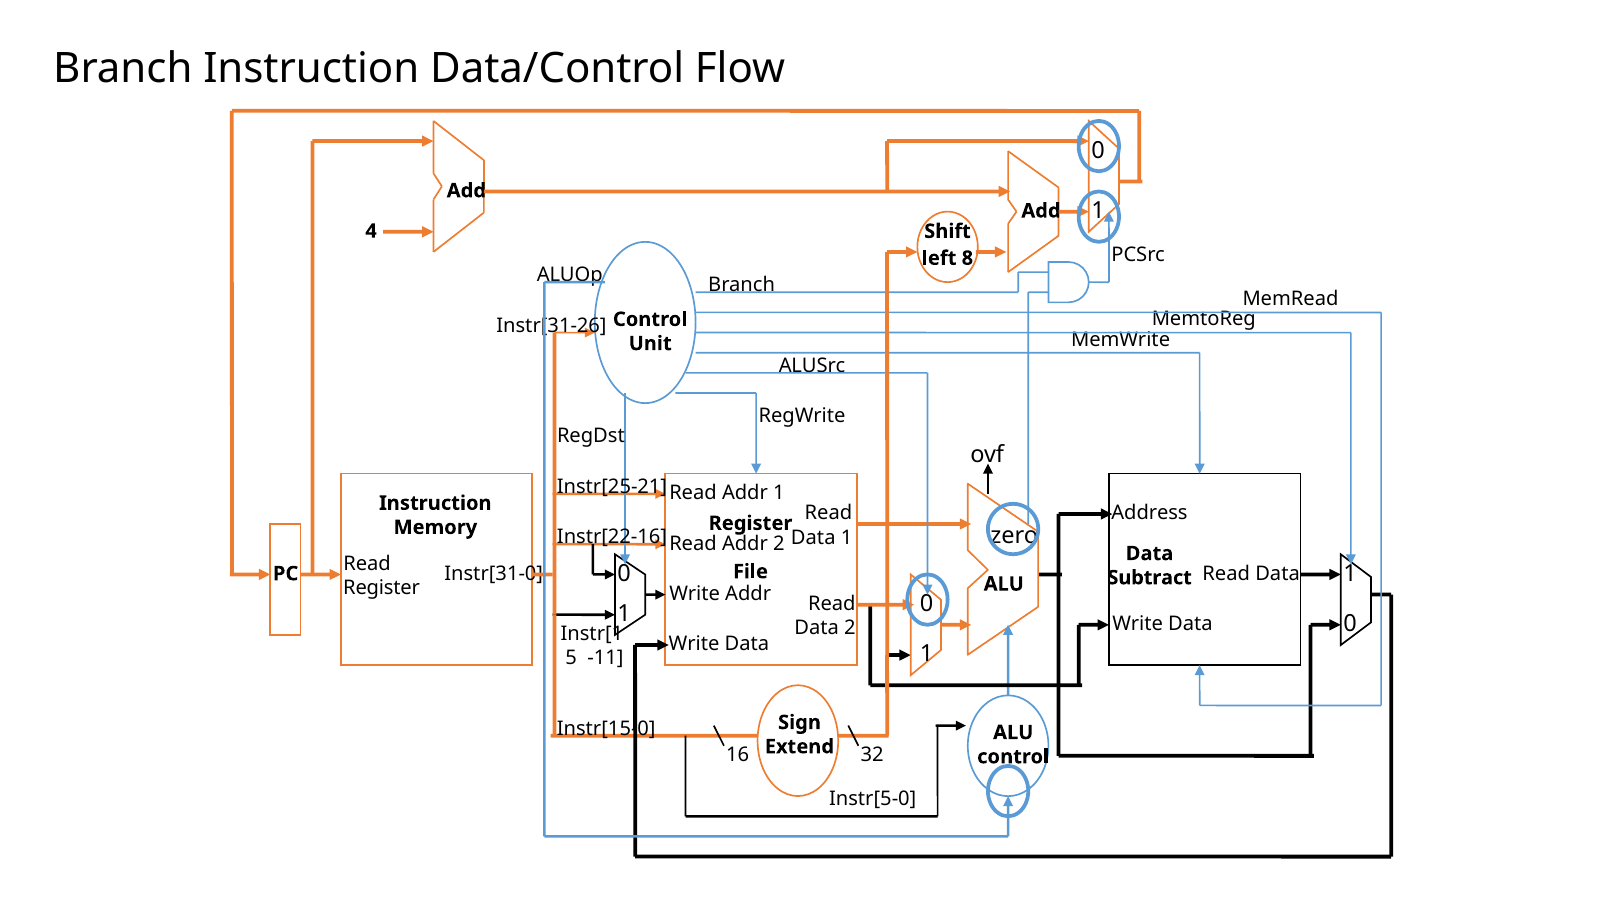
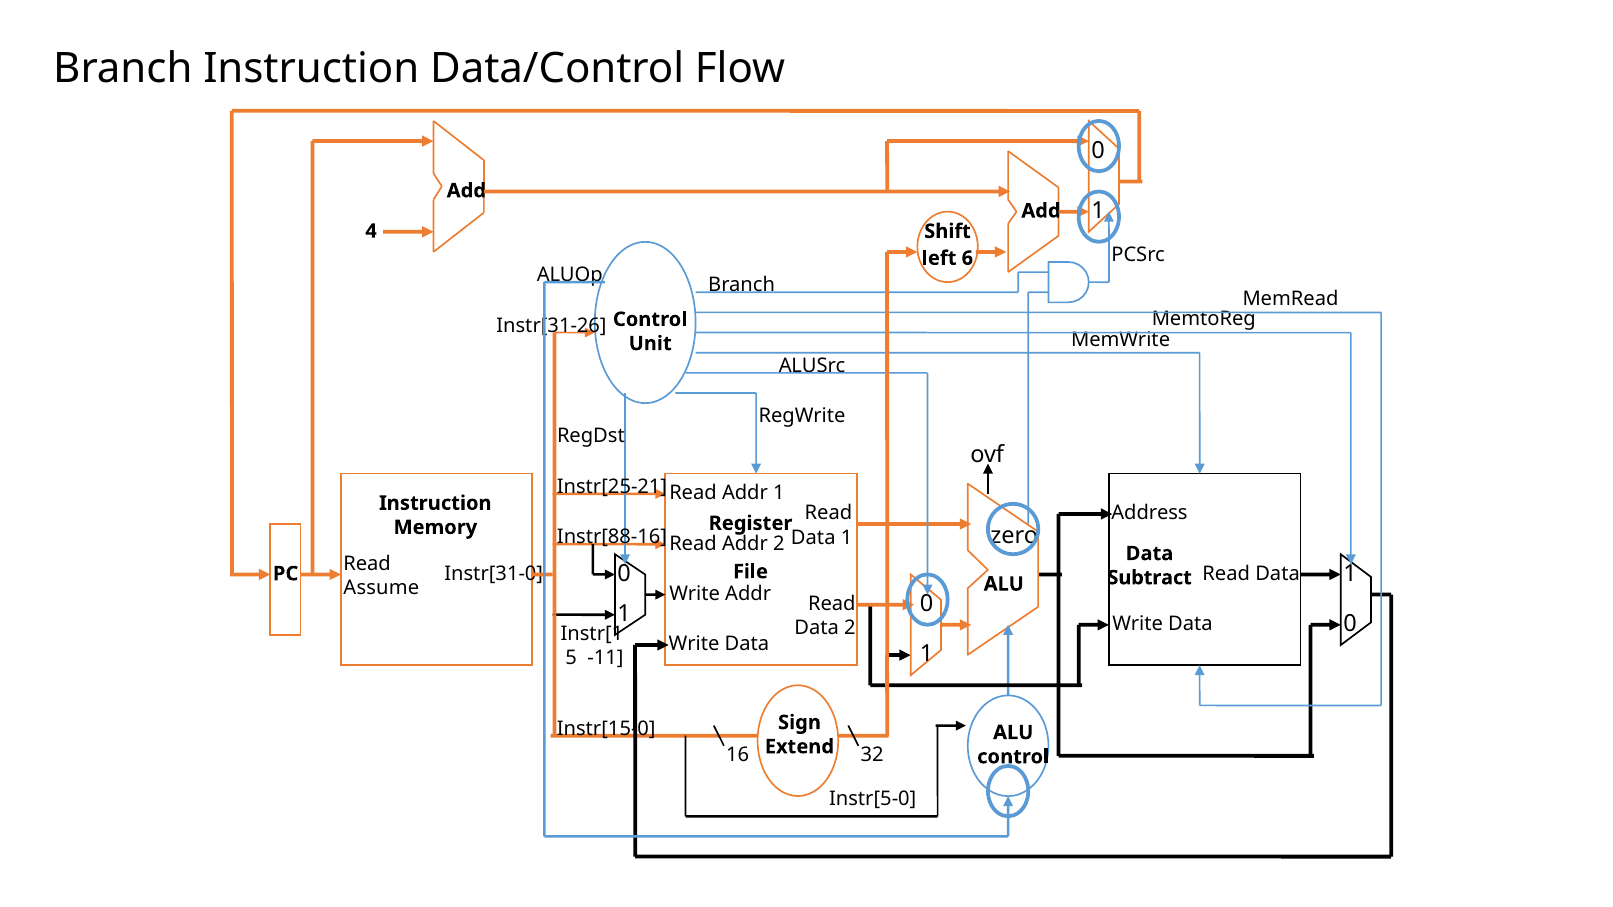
8: 8 -> 6 (967, 258)
Instr[22-16: Instr[22-16 -> Instr[88-16 (612, 537)
Register: Register -> Assume (381, 588)
